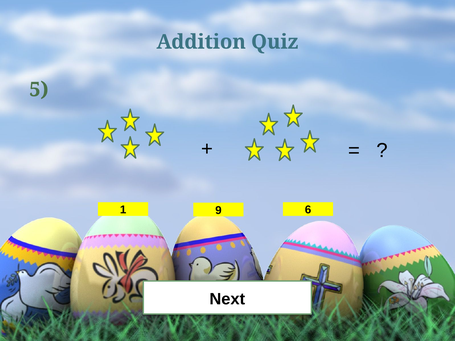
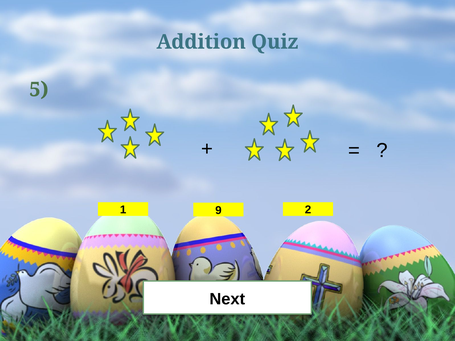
6: 6 -> 2 (308, 210)
